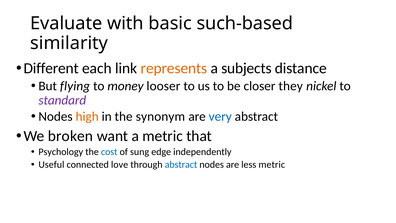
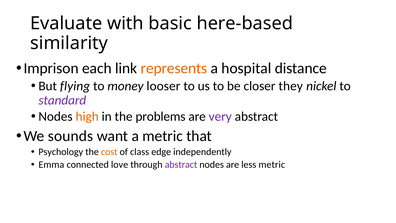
such-based: such-based -> here-based (245, 23)
Different: Different -> Imprison (51, 68)
subjects: subjects -> hospital (246, 68)
synonym: synonym -> problems (161, 116)
very colour: blue -> purple (220, 116)
broken: broken -> sounds (71, 136)
cost colour: blue -> orange (109, 152)
sung: sung -> class (140, 152)
Useful: Useful -> Emma (51, 164)
abstract colour: blue -> purple (181, 164)
